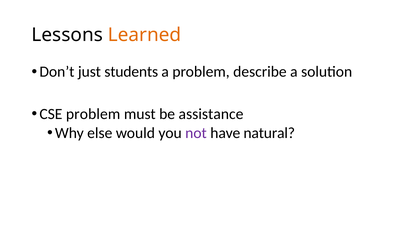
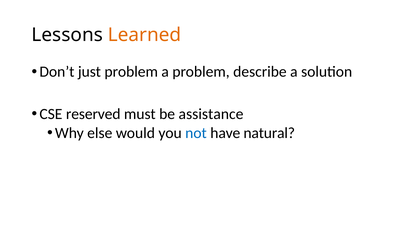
just students: students -> problem (131, 72)
CSE problem: problem -> reserved (93, 114)
not colour: purple -> blue (196, 133)
